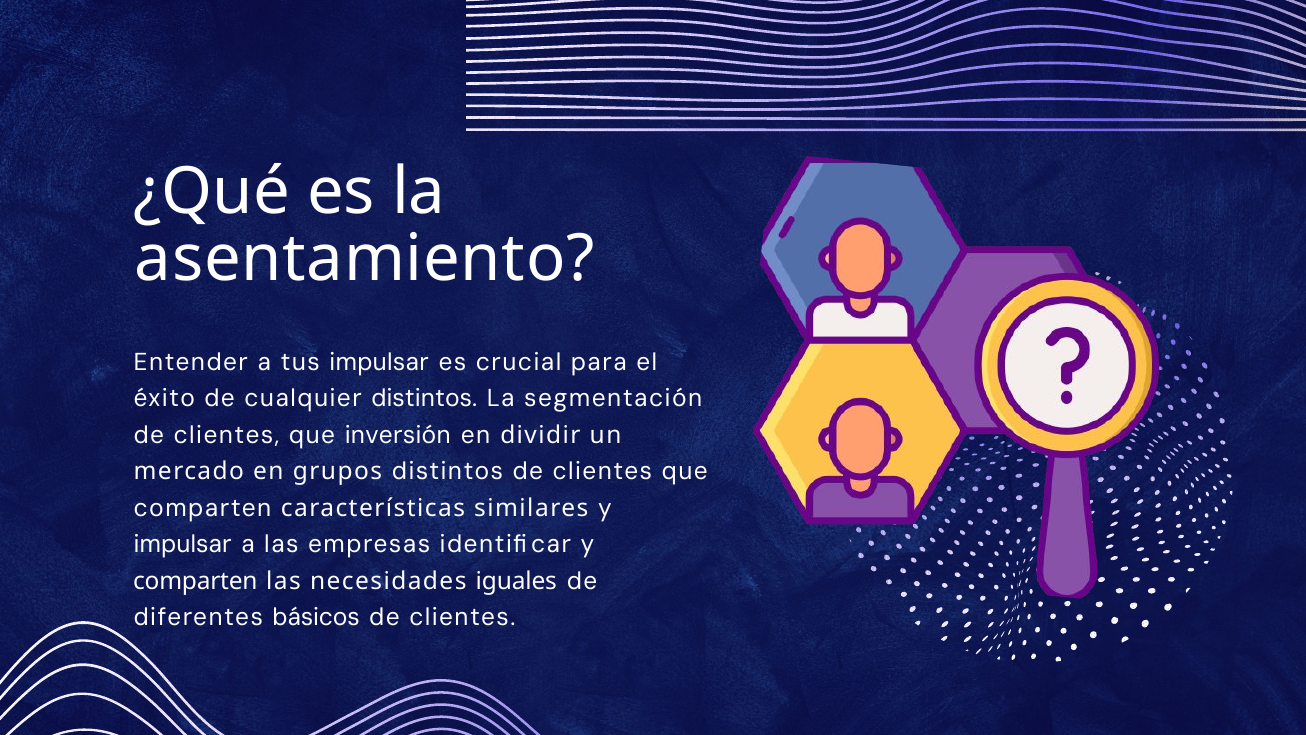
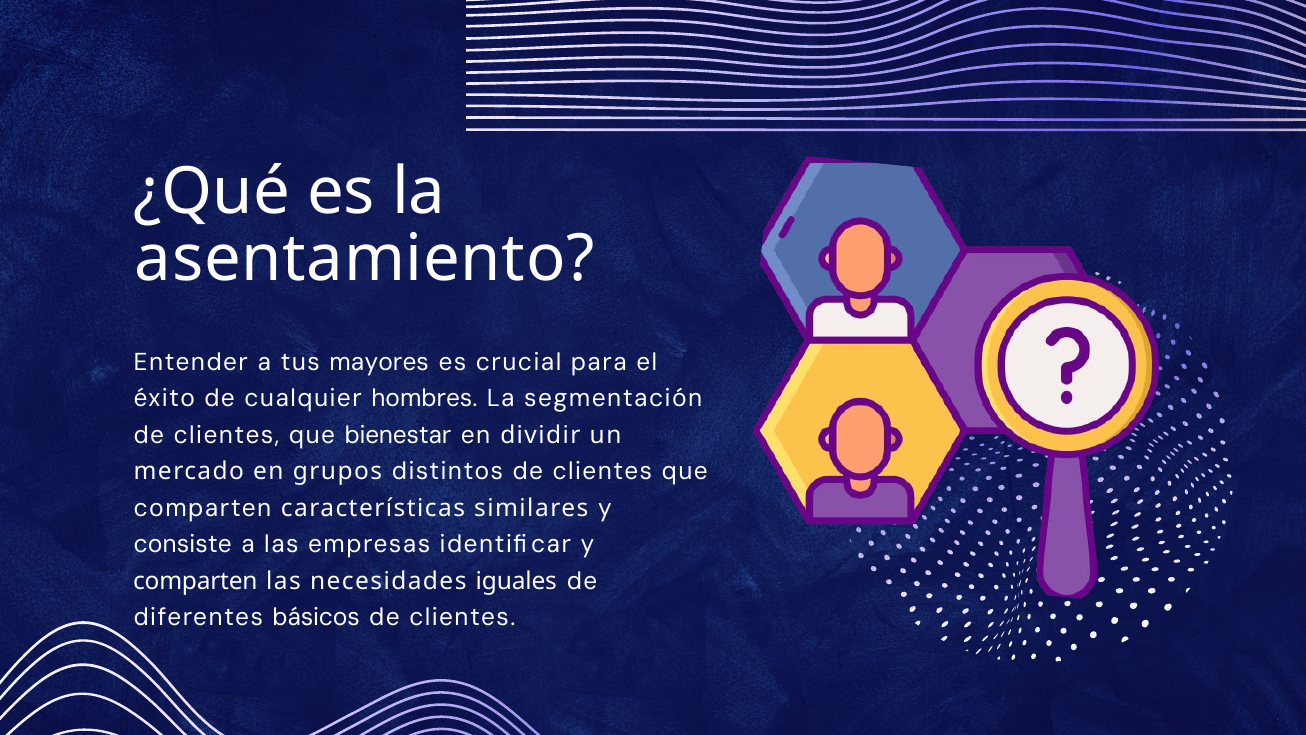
tus impulsar: impulsar -> mayores (379, 362)
cualquier distintos: distintos -> hombres (424, 398)
inversión: inversión -> bienestar (398, 435)
impulsar: impulsar -> consiste (183, 544)
